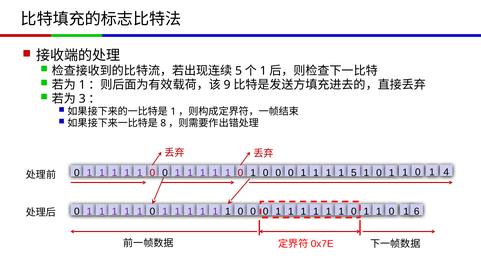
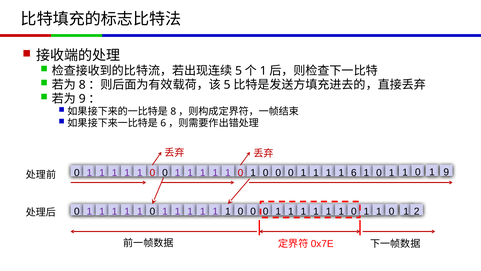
1: 1 -> 8 (82, 85)
9: 9 -> 5 (227, 85)
3: 3 -> 9 (82, 99)
1: 1 -> 8 (173, 111)
8: 8 -> 6 (163, 123)
1 4: 4 -> 9 (446, 172)
5: 5 -> 6 (354, 172)
6: 6 -> 2 (417, 211)
